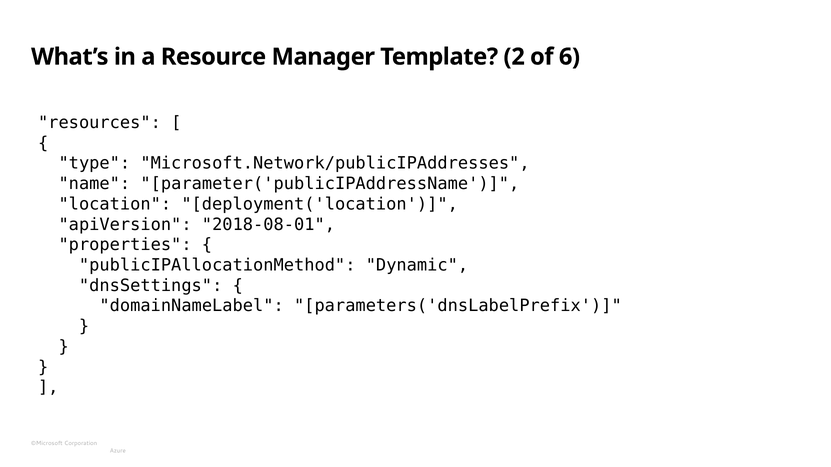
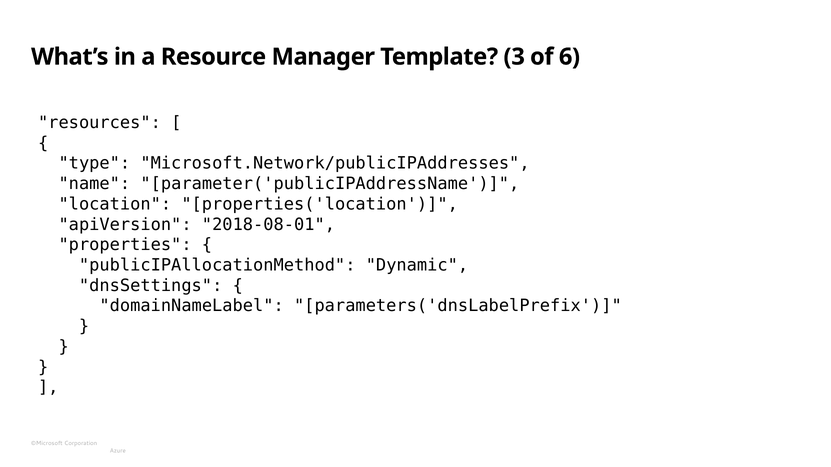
2: 2 -> 3 (514, 57)
deployment('location: deployment('location -> properties('location (320, 204)
